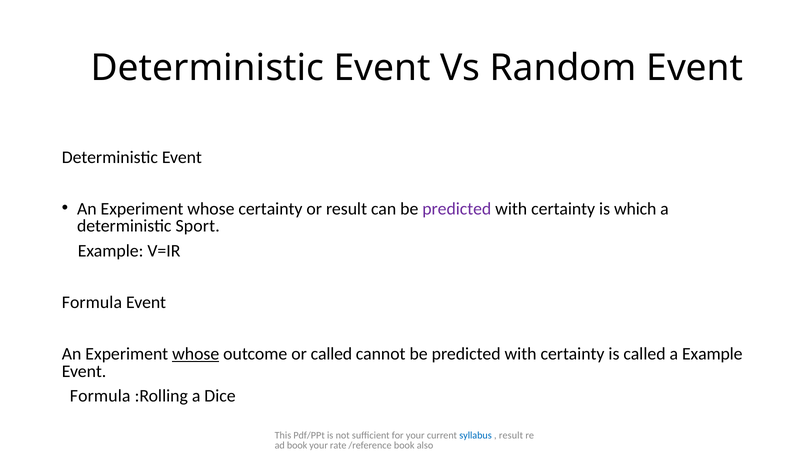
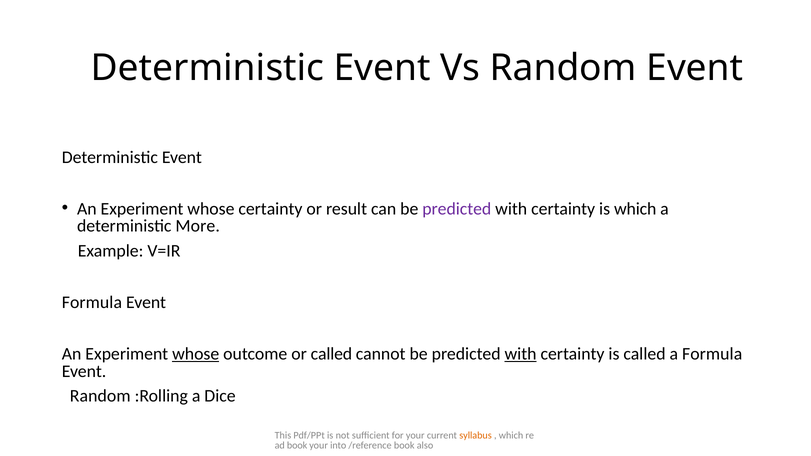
Sport: Sport -> More (198, 226)
with underline: none -> present (521, 354)
a Example: Example -> Formula (712, 354)
Formula: Formula -> Random (100, 396)
syllabus colour: blue -> orange (476, 436)
result: result -> which (511, 436)
rate: rate -> into (338, 446)
